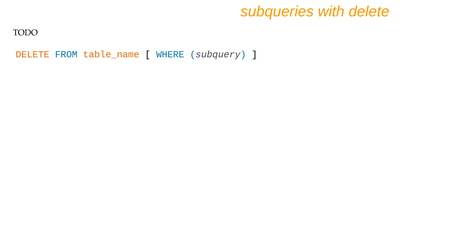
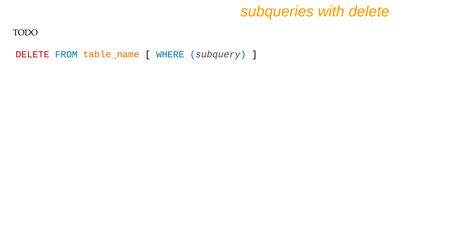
DELETE colour: orange -> red (33, 54)
